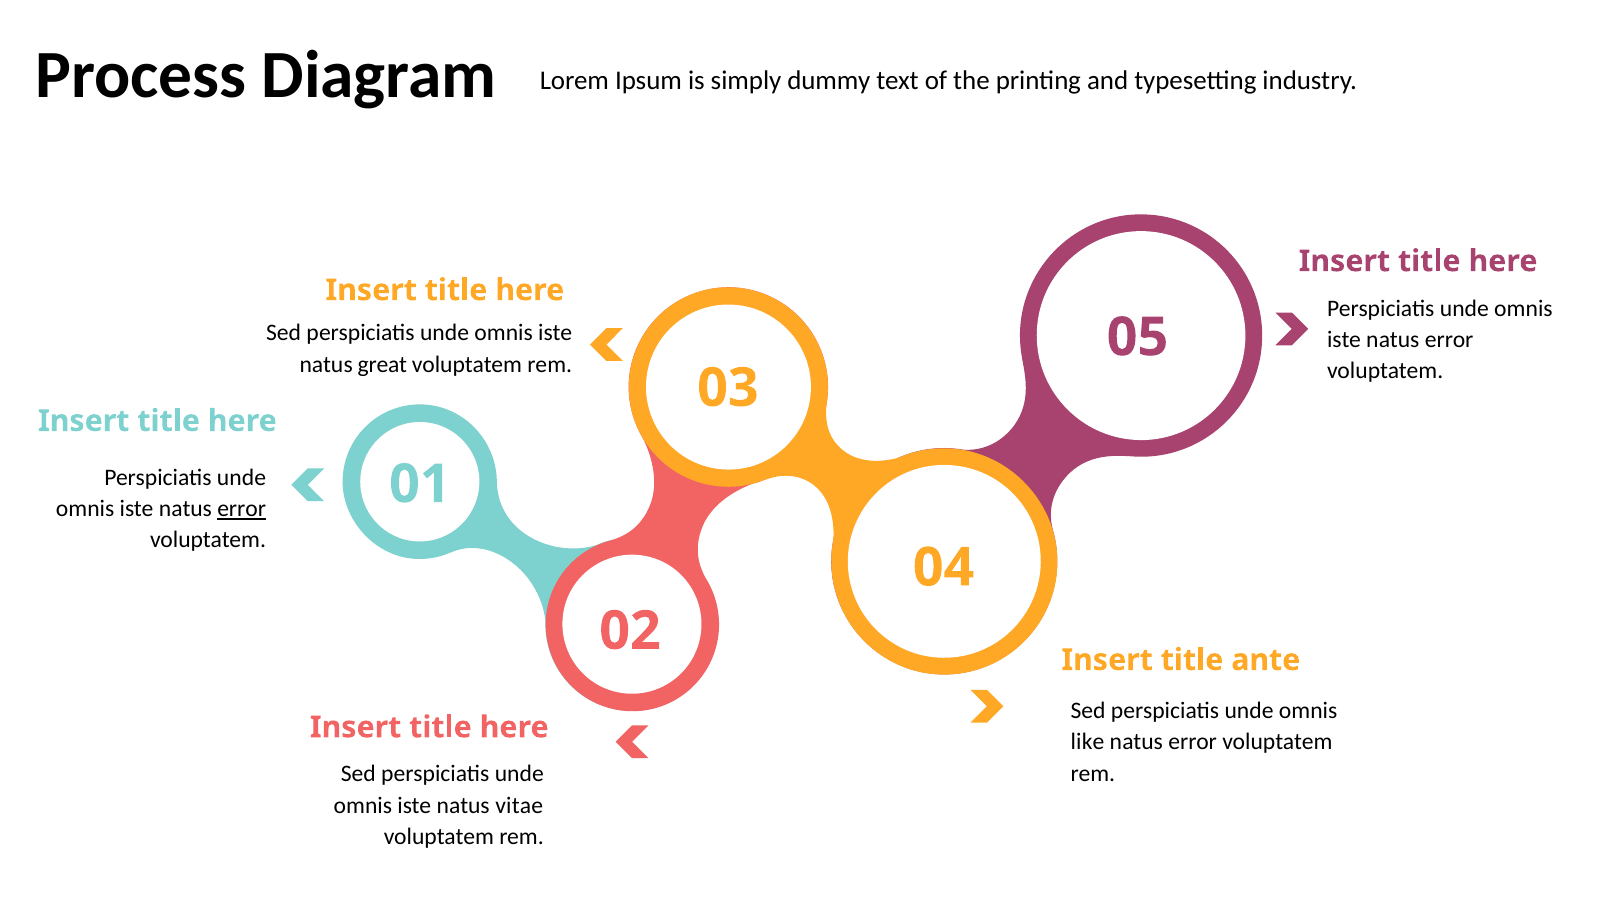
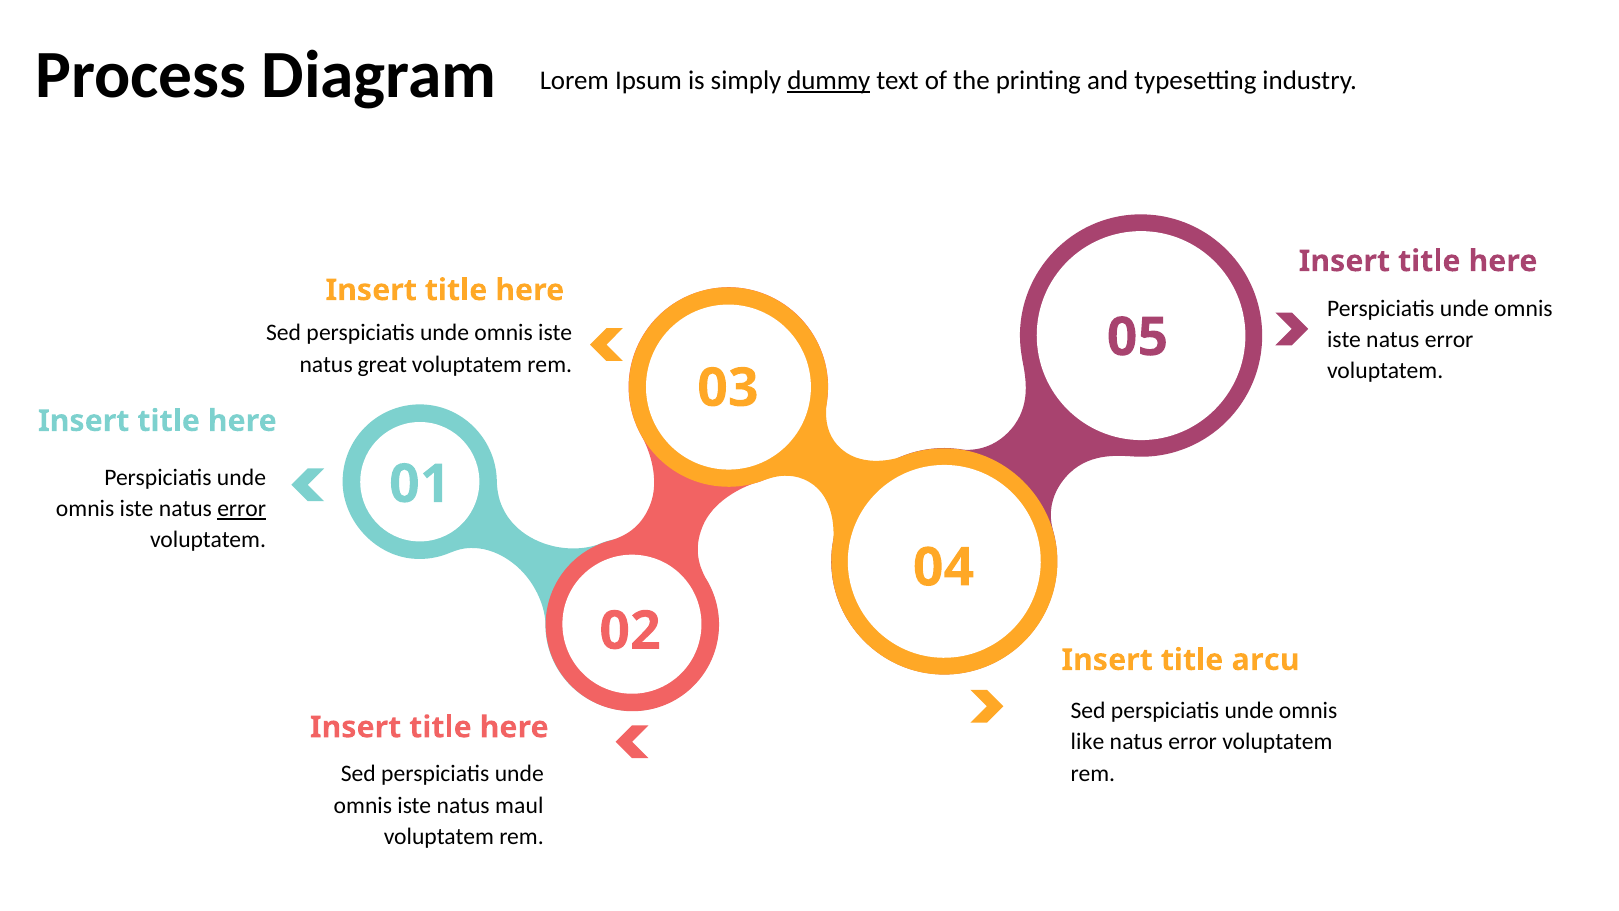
dummy underline: none -> present (829, 80)
ante: ante -> arcu (1266, 660)
vitae: vitae -> maul (519, 805)
